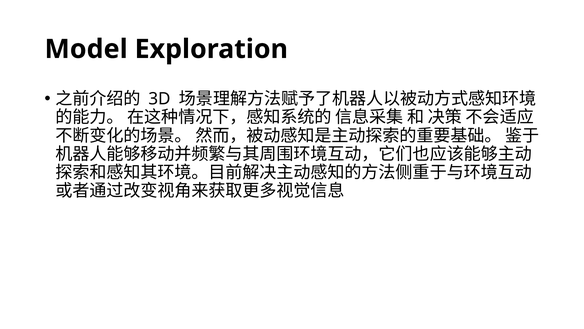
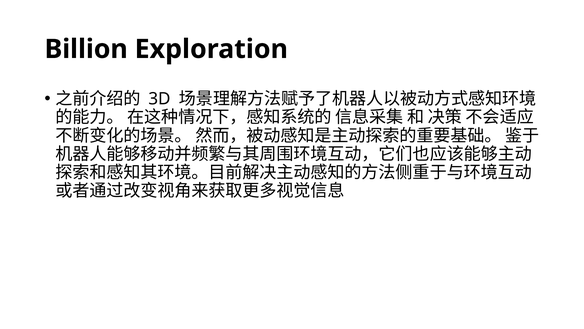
Model: Model -> Billion (86, 49)
